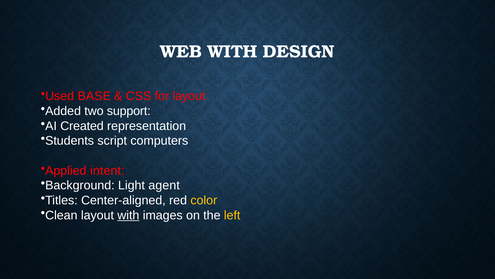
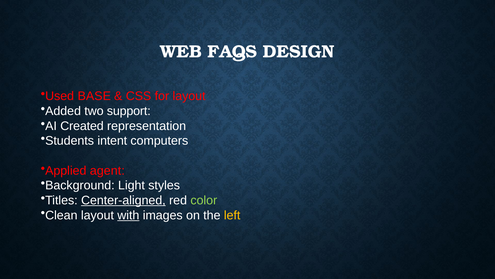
WEB WITH: WITH -> FAQS (232, 52)
script: script -> intent (112, 141)
intent: intent -> agent (107, 170)
agent: agent -> styles (164, 185)
Center-aligned underline: none -> present (123, 200)
color colour: yellow -> light green (204, 200)
